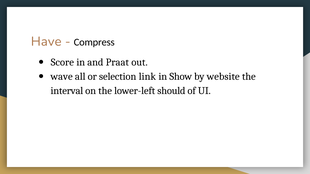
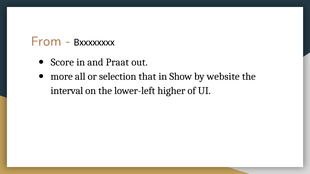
Have: Have -> From (46, 42)
Compress: Compress -> Bxxxxxxxx (94, 42)
wave: wave -> more (62, 77)
link: link -> that (147, 77)
should: should -> higher (171, 91)
